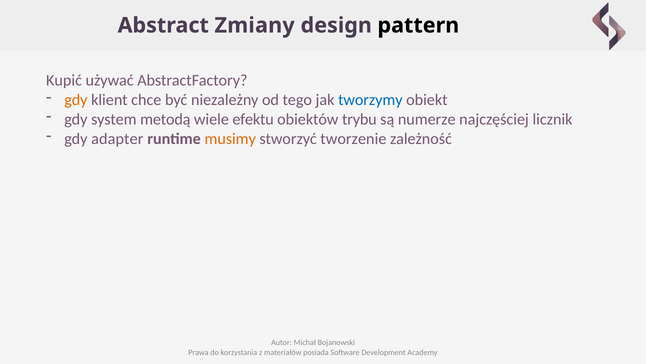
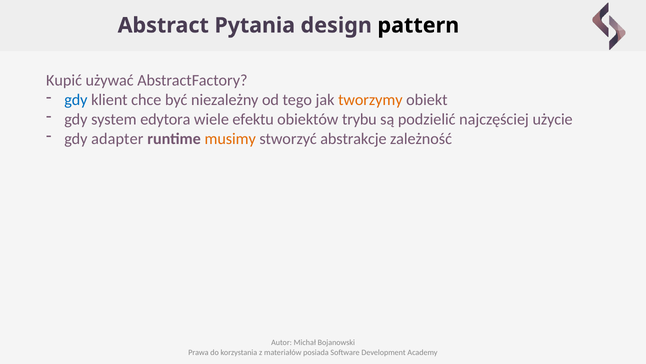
Zmiany: Zmiany -> Pytania (255, 25)
gdy colour: orange -> blue (76, 100)
tworzymy colour: blue -> orange (370, 100)
metodą: metodą -> edytora (165, 119)
numerze: numerze -> podzielić (427, 119)
licznik: licznik -> użycie (553, 119)
tworzenie: tworzenie -> abstrakcje (353, 138)
